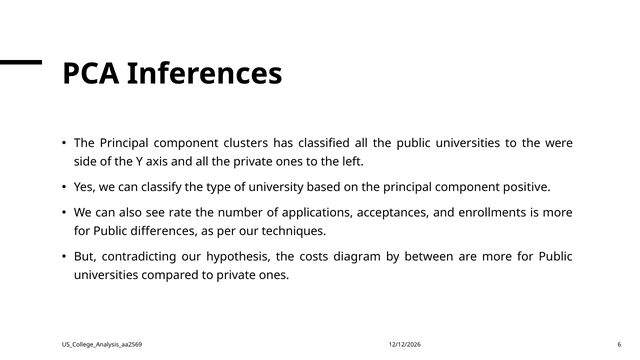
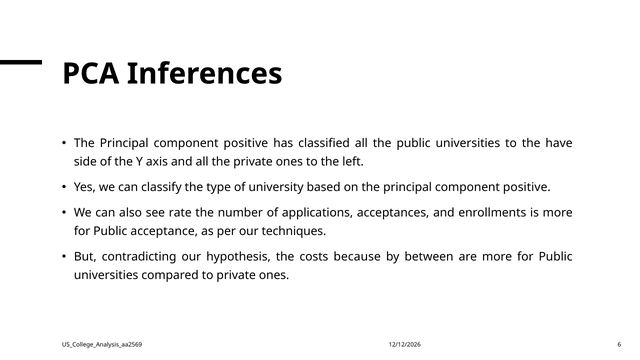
clusters: clusters -> positive (246, 143)
were: were -> have (559, 143)
differences: differences -> acceptance (164, 231)
diagram: diagram -> because (357, 257)
